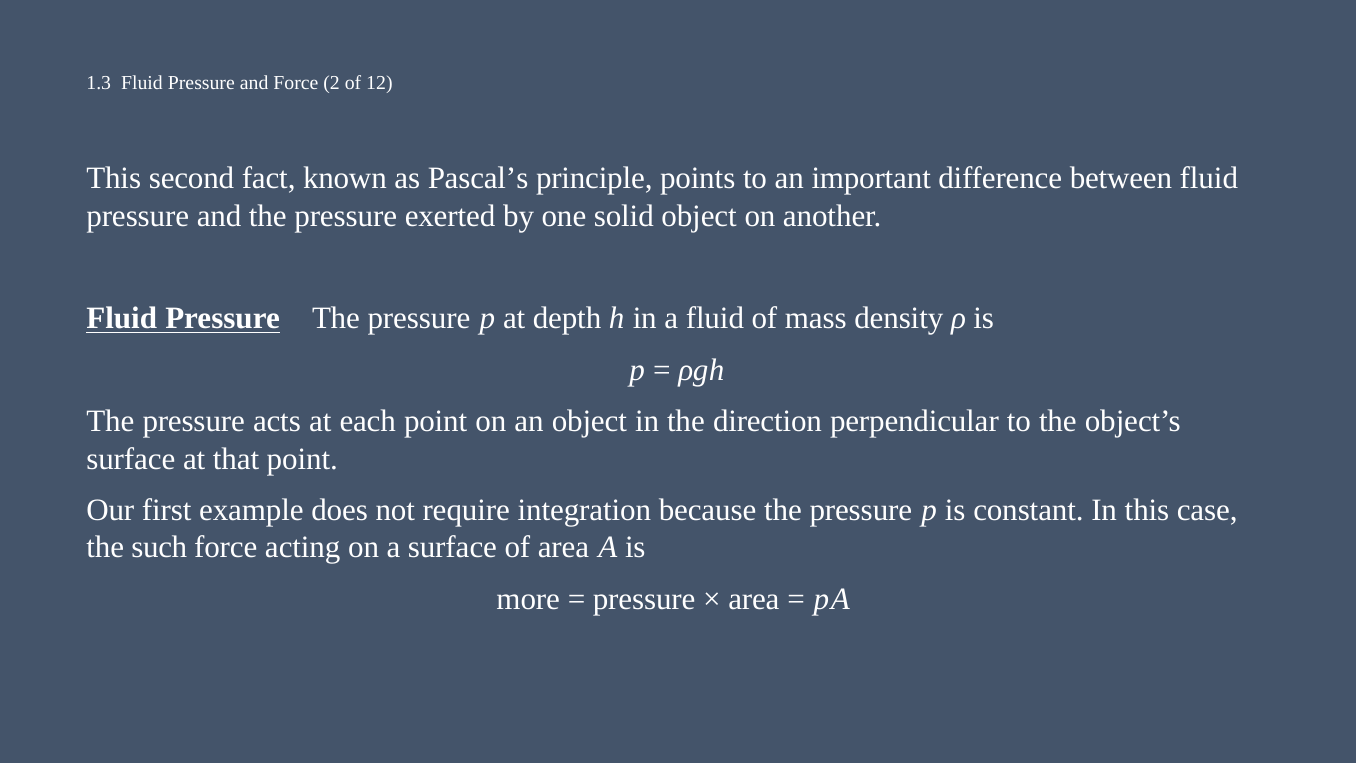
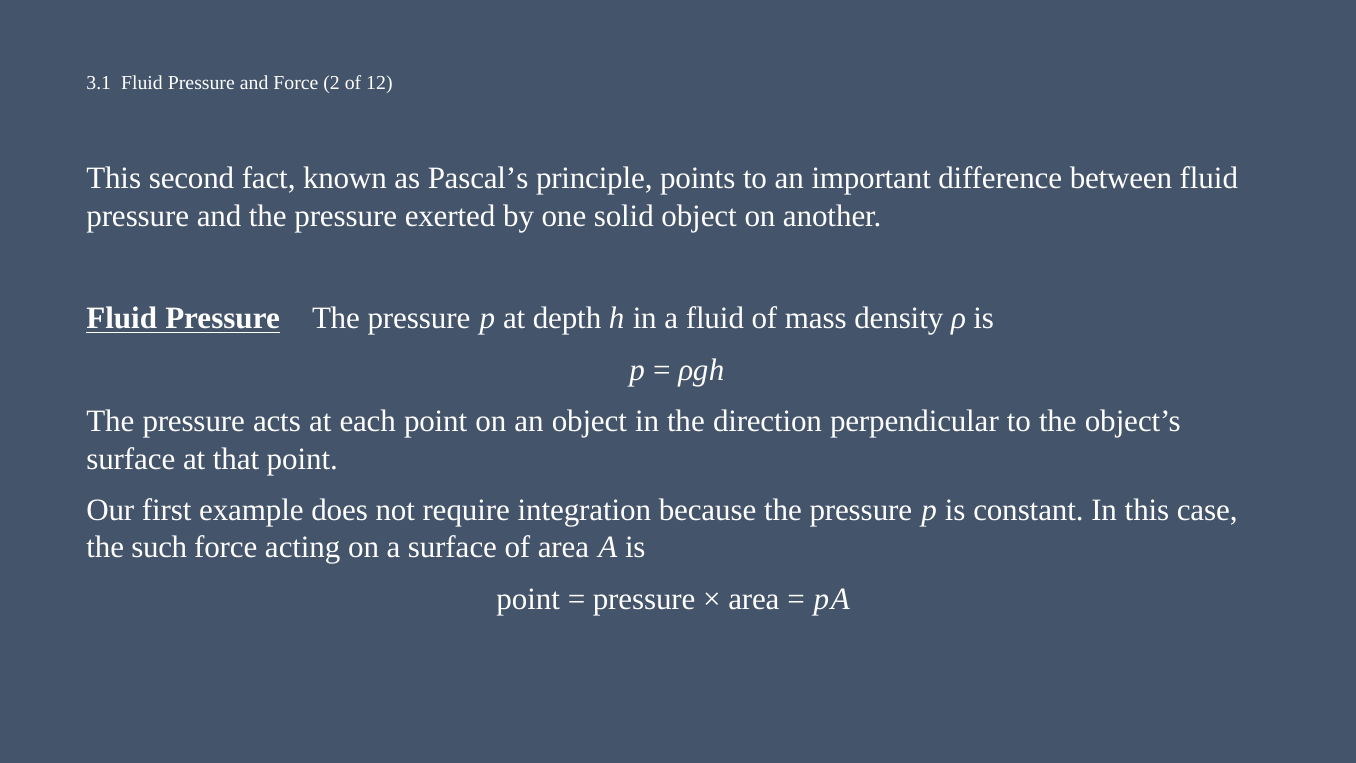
1.3: 1.3 -> 3.1 (99, 83)
more: more -> point (528, 599)
